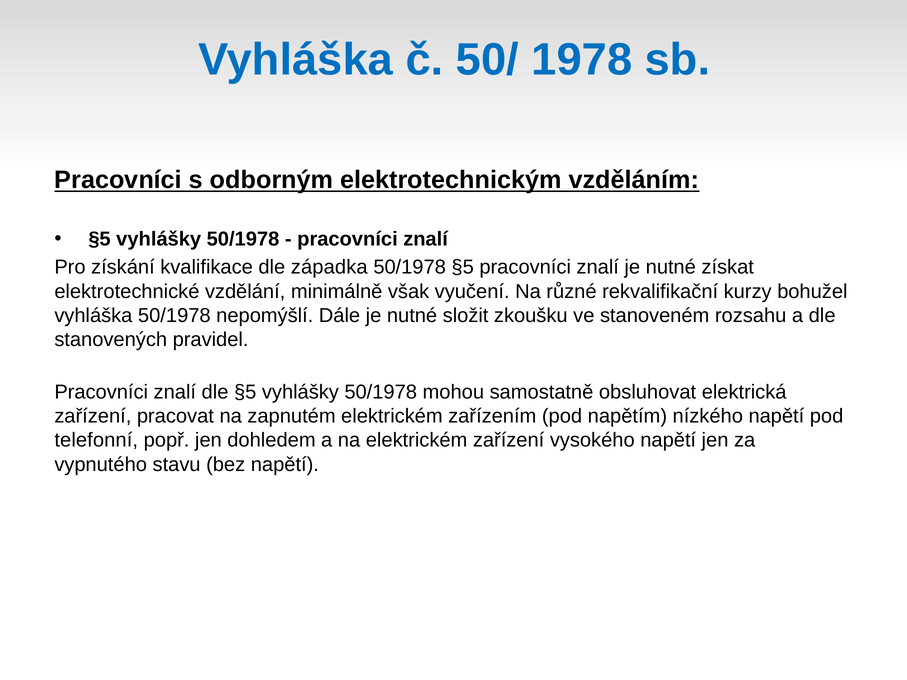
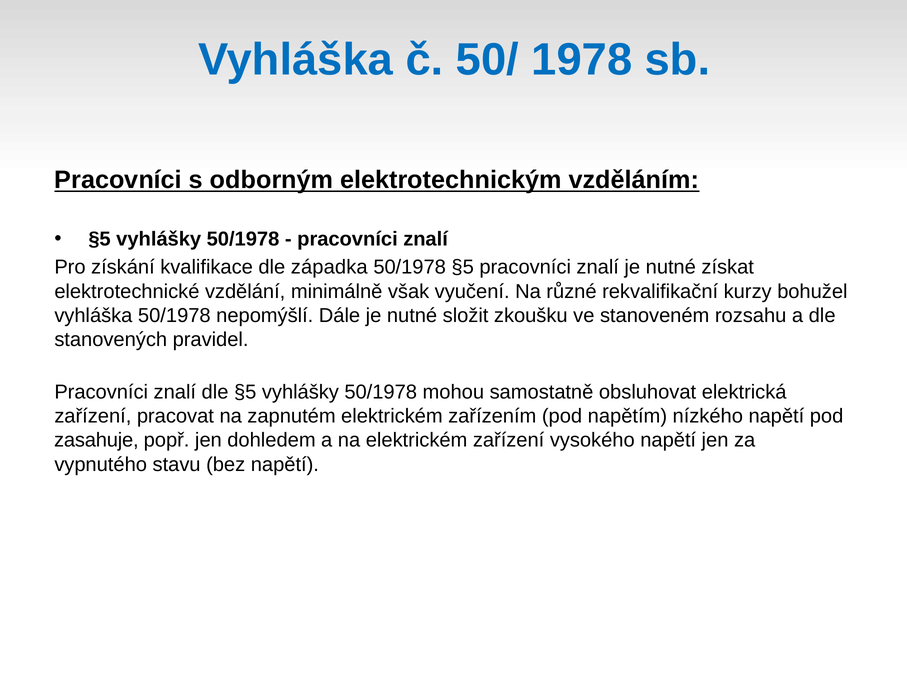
telefonní: telefonní -> zasahuje (96, 440)
